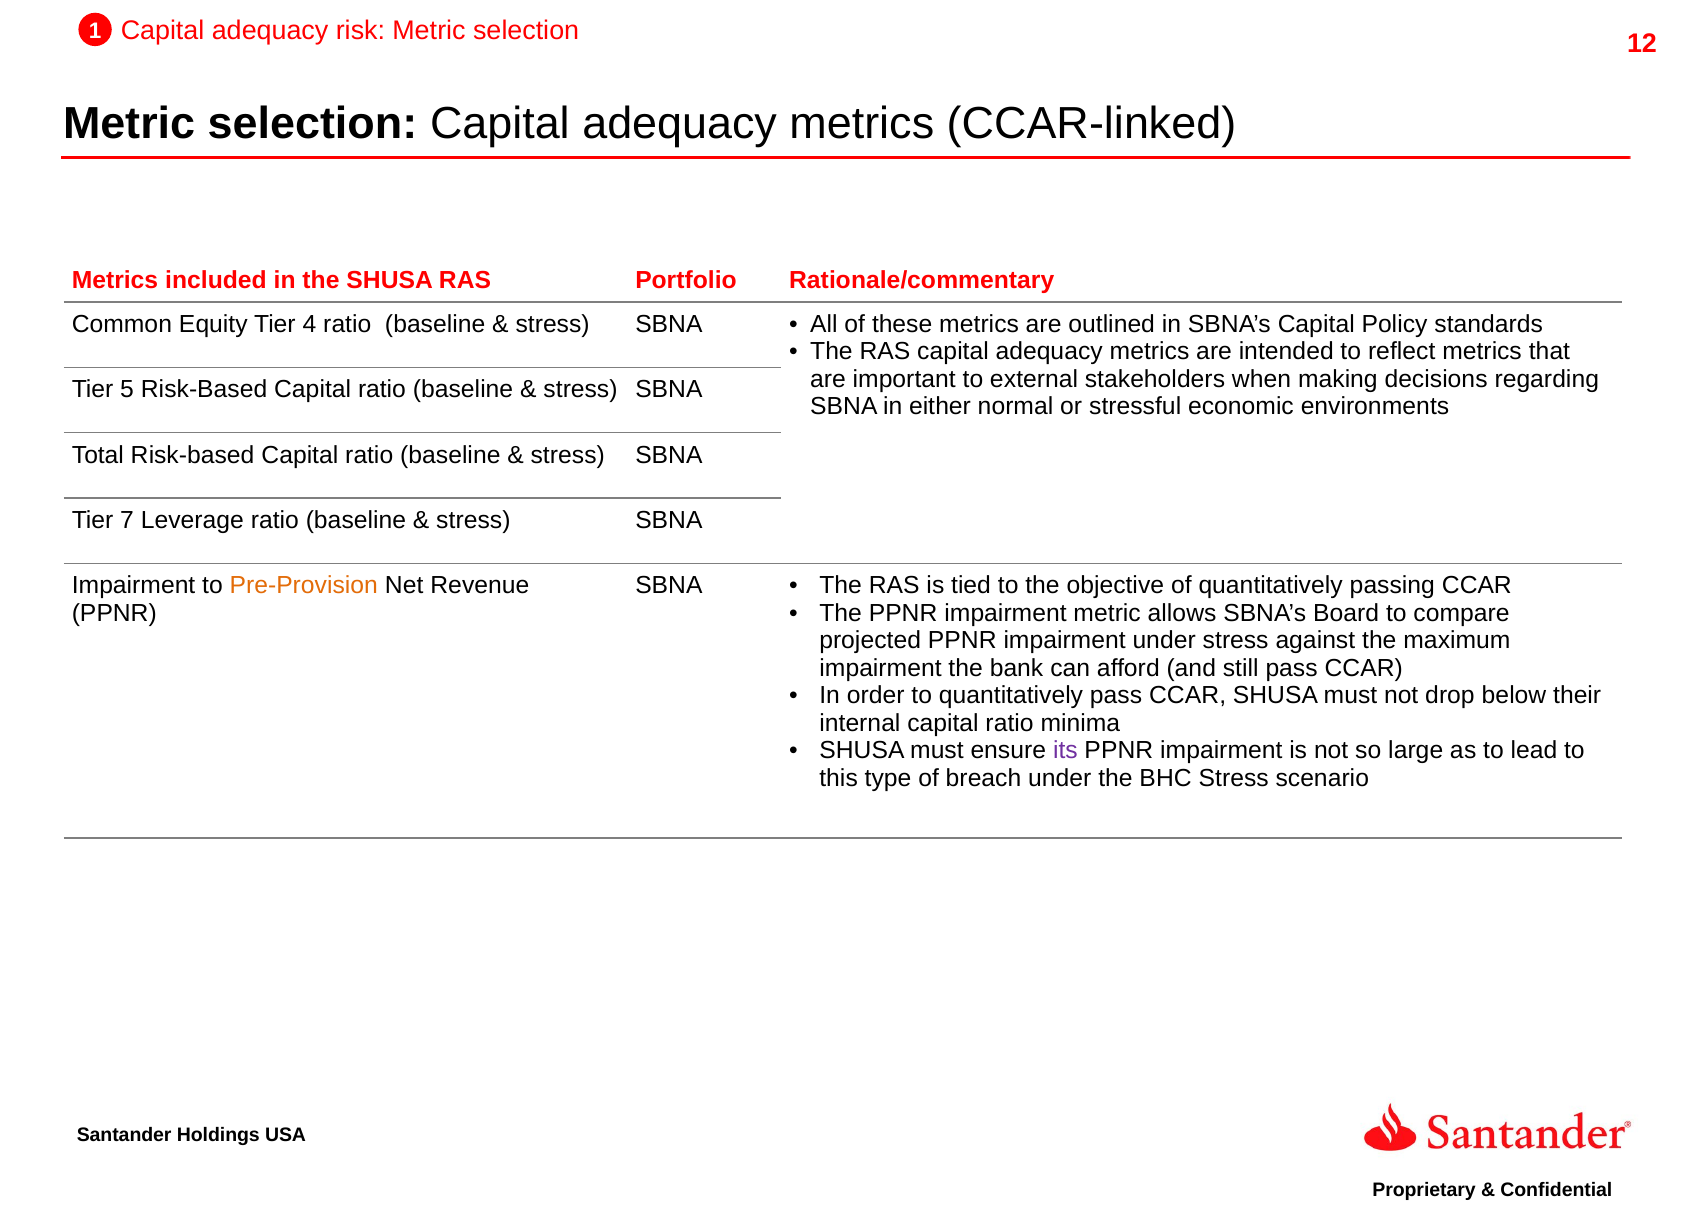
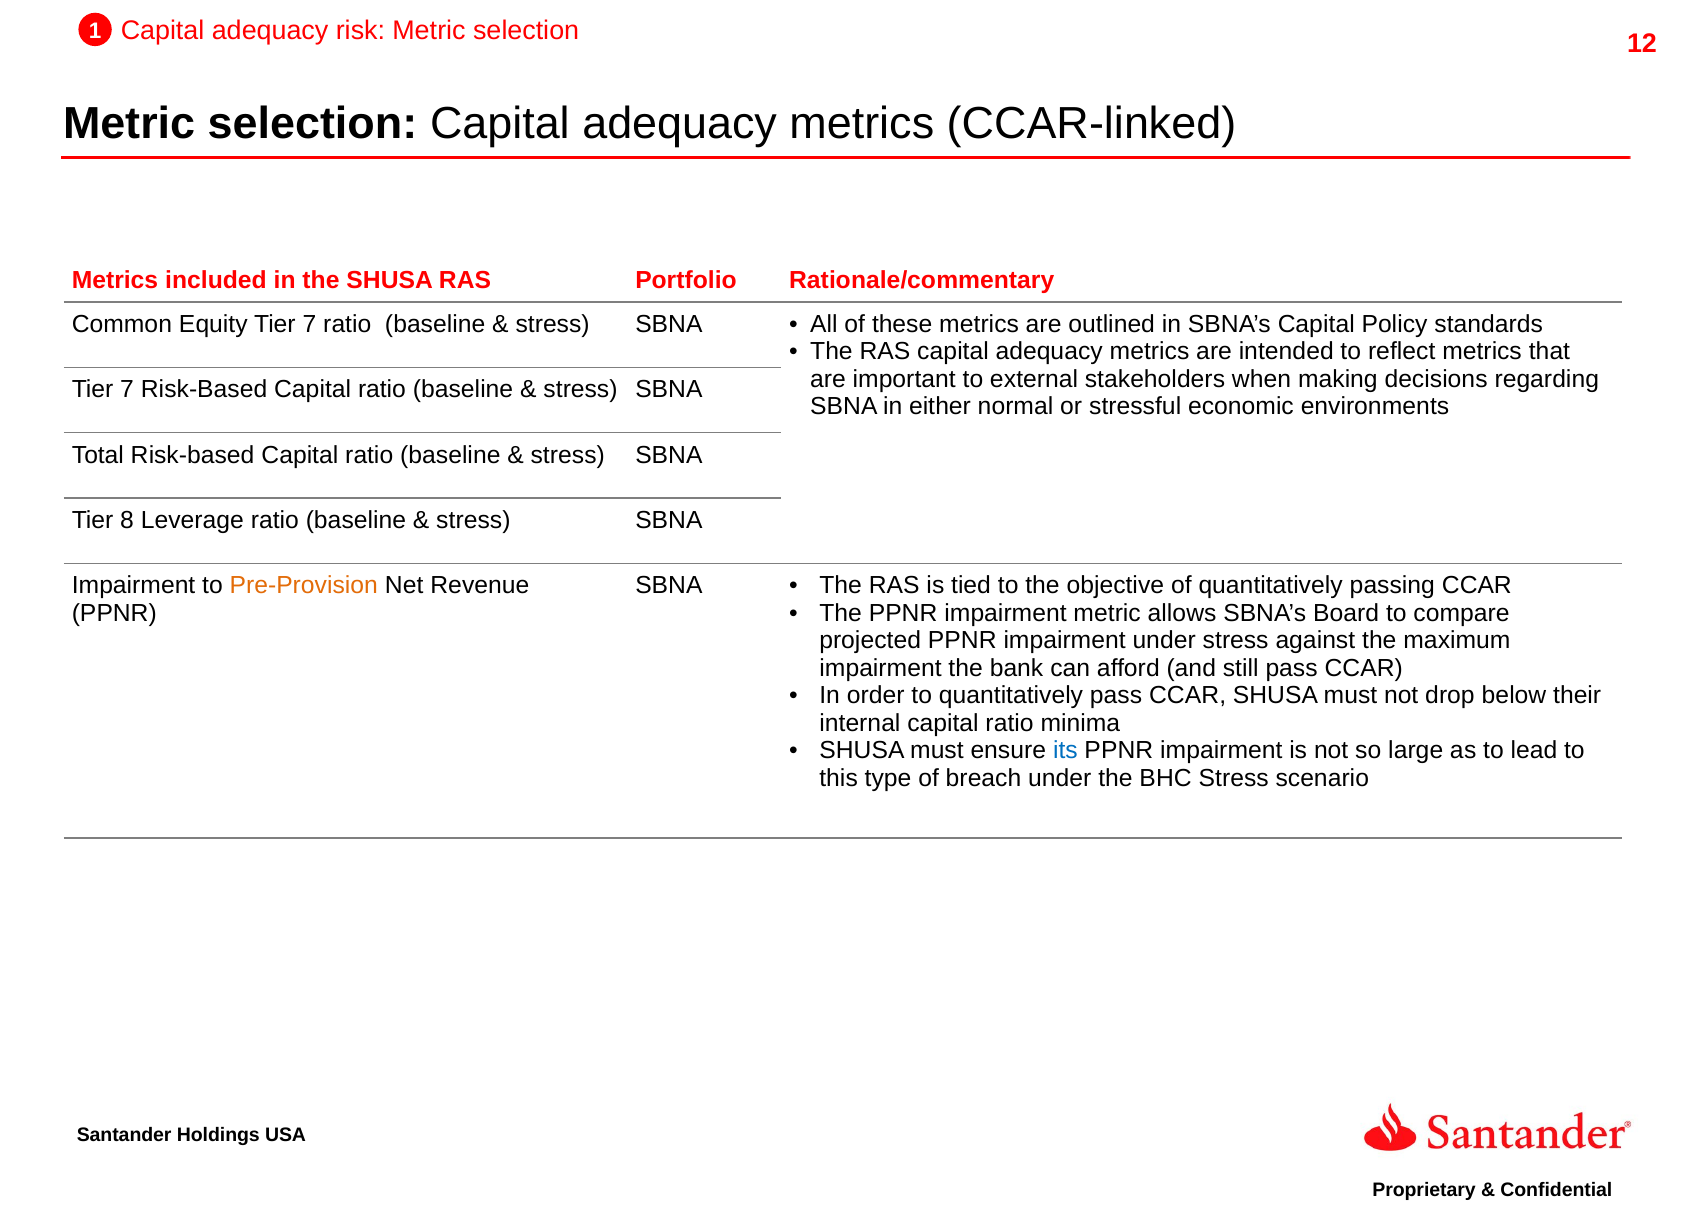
Equity Tier 4: 4 -> 7 (309, 324)
5: 5 -> 7 (127, 390)
7: 7 -> 8 (127, 520)
its colour: purple -> blue (1065, 751)
